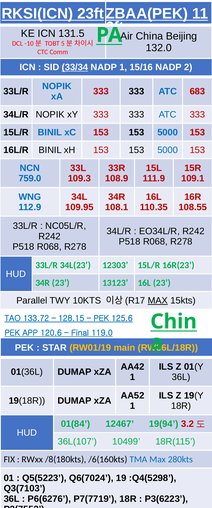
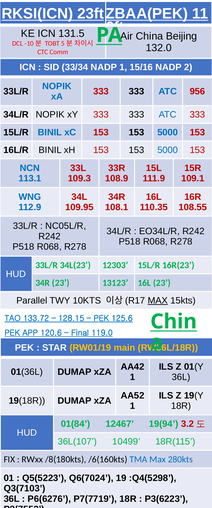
33/34 underline: present -> none (75, 67)
683: 683 -> 956 (197, 91)
759.0: 759.0 -> 113.1 (30, 178)
